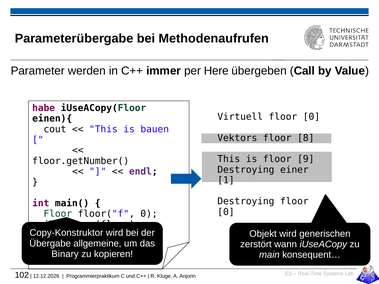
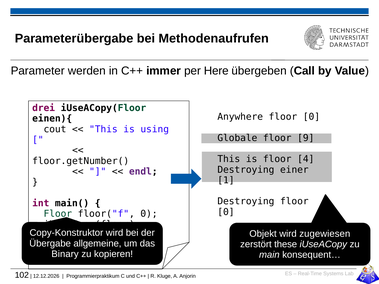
habe: habe -> drei (44, 108)
Virtuell: Virtuell -> Anywhere (240, 117)
bauen: bauen -> using (155, 129)
Vektors: Vektors -> Globale (237, 138)
8: 8 -> 9 (306, 138)
9: 9 -> 4 (306, 159)
generischen: generischen -> zugewiesen (325, 234)
wann: wann -> these (286, 244)
